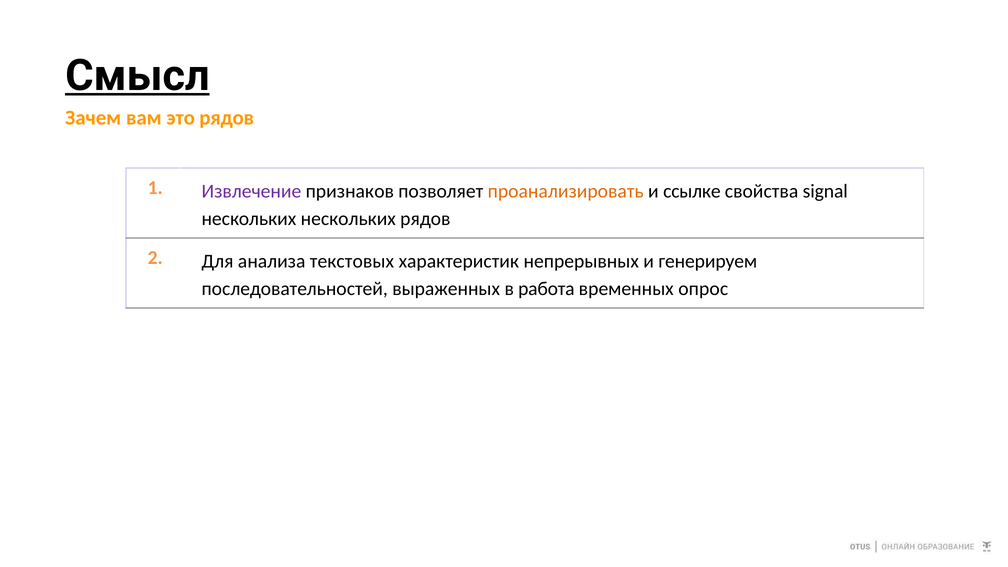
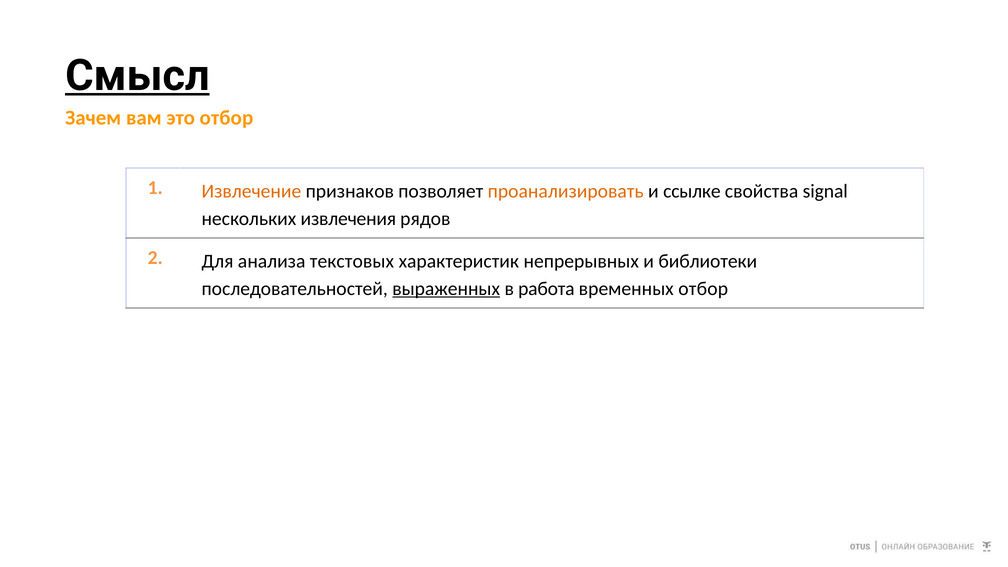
это рядов: рядов -> отбор (226, 118)
Извлечение colour: purple -> orange (251, 191)
нескольких нескольких: нескольких -> извлечения (348, 219)
генерируем: генерируем -> библиотеки (708, 261)
выраженных underline: none -> present (446, 289)
временных опрос: опрос -> отбор (703, 289)
